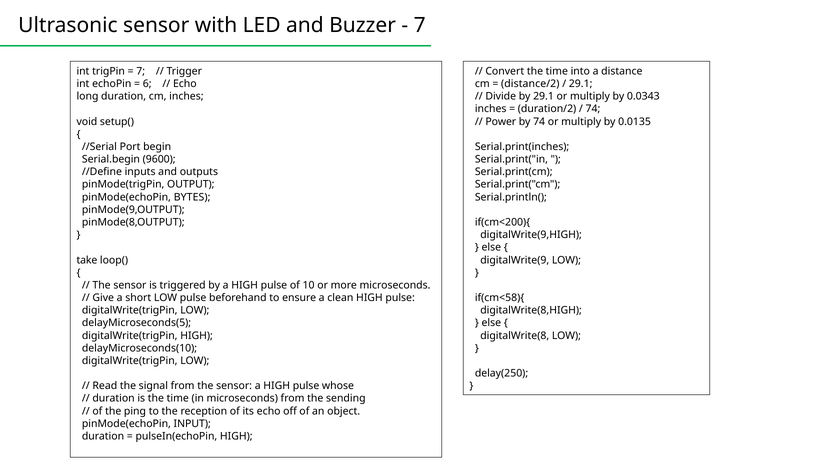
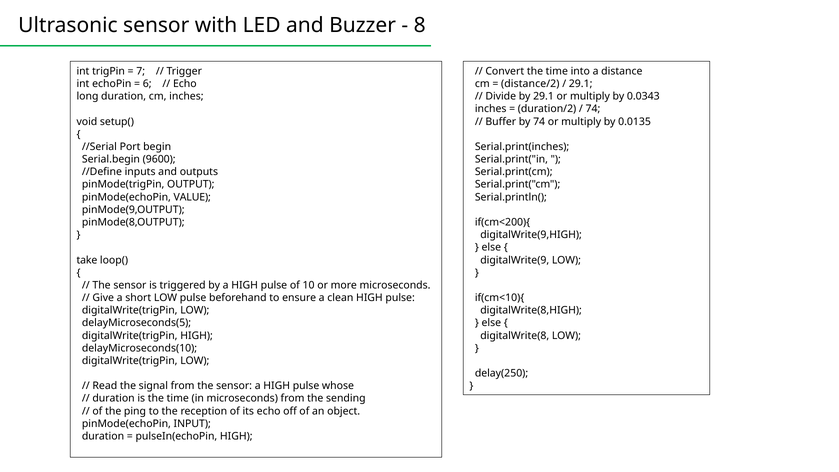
7: 7 -> 8 (420, 25)
Power: Power -> Buffer (501, 122)
BYTES: BYTES -> VALUE (192, 197)
if(cm<58){: if(cm<58){ -> if(cm<10){ (500, 298)
